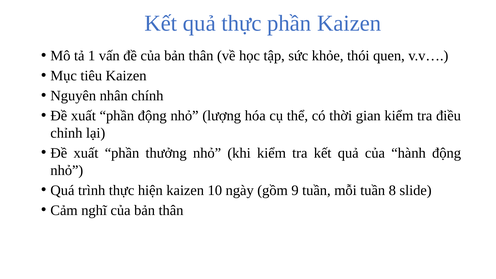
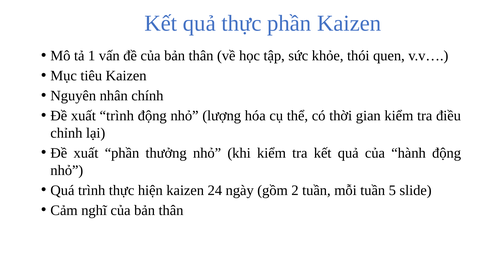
phần: phần -> trình (117, 116)
10: 10 -> 24 (215, 190)
9: 9 -> 2 (295, 190)
8: 8 -> 5 (392, 190)
